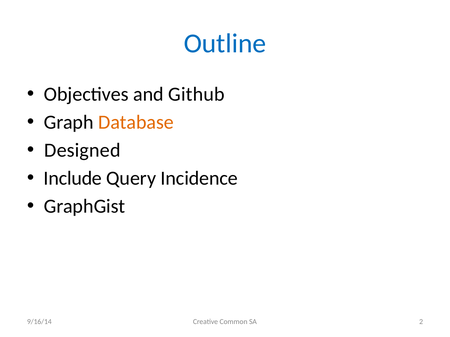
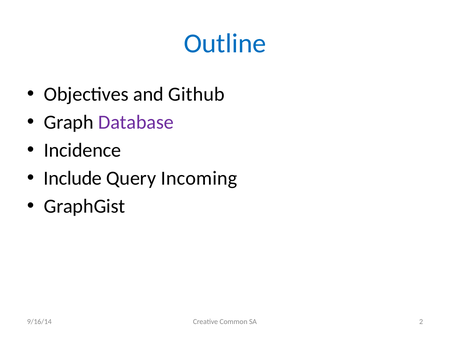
Database colour: orange -> purple (136, 122)
Designed: Designed -> Incidence (83, 150)
Incidence: Incidence -> Incoming (199, 178)
